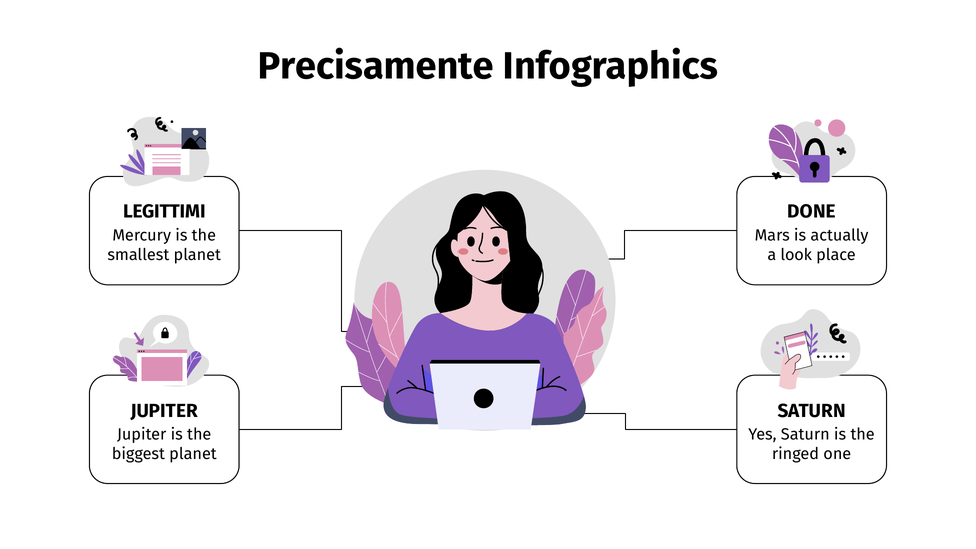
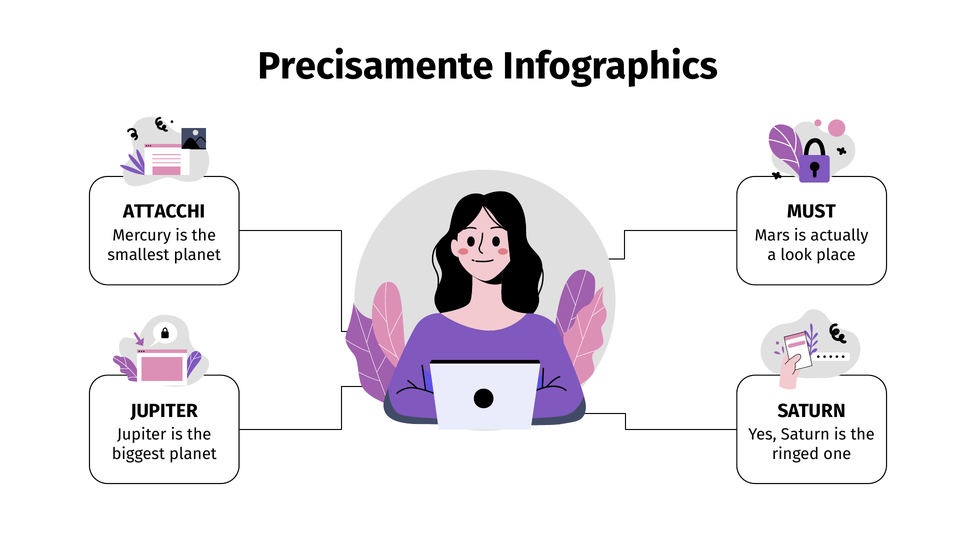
LEGITTIMI: LEGITTIMI -> ATTACCHI (164, 212)
DONE: DONE -> MUST (812, 212)
